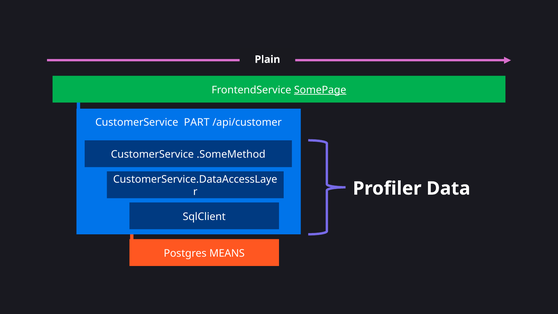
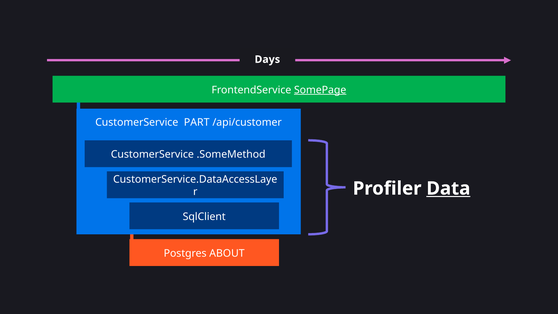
Plain: Plain -> Days (267, 59)
Data underline: none -> present (448, 188)
MEANS: MEANS -> ABOUT (227, 253)
